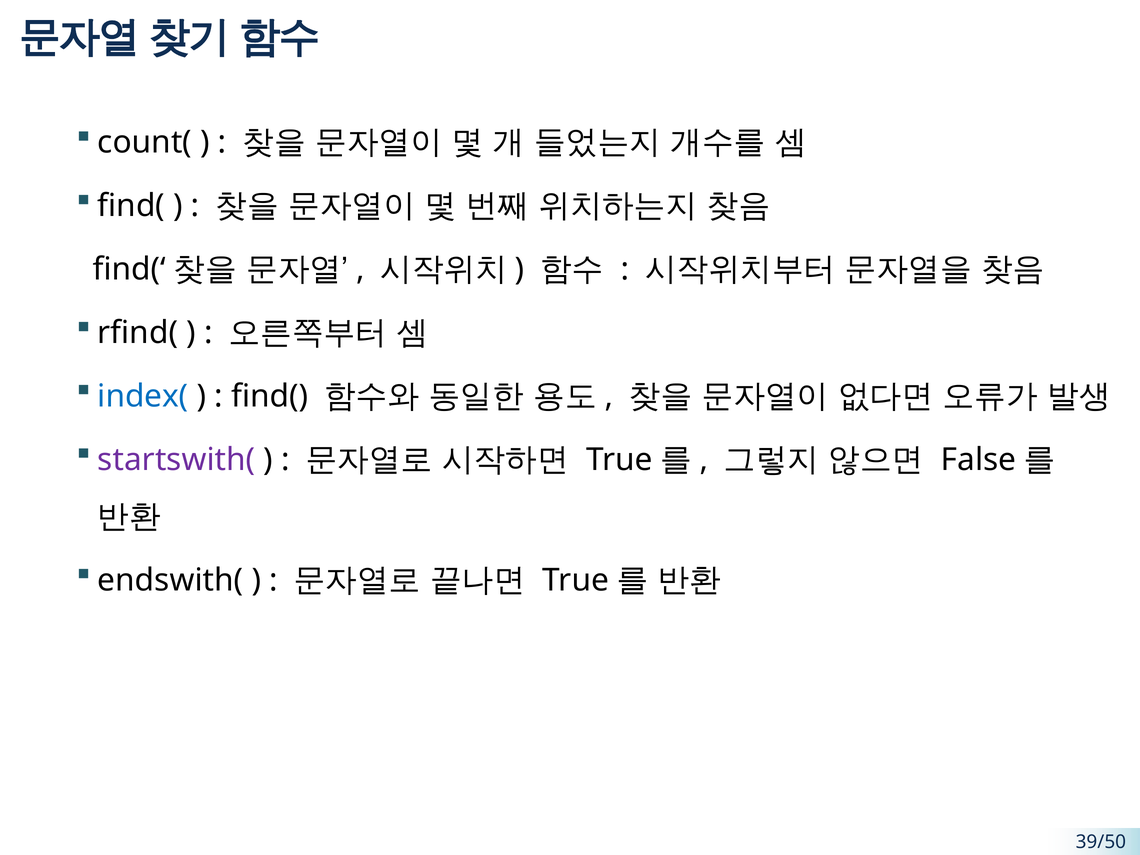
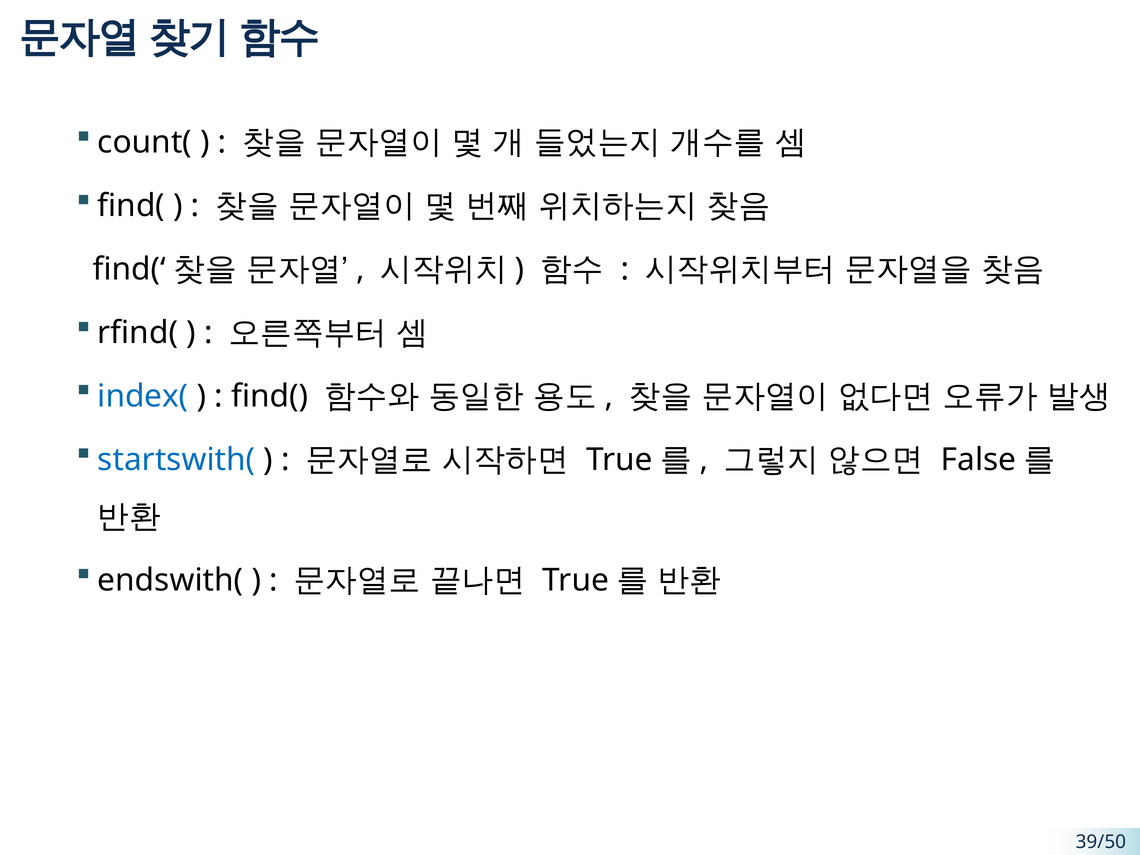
startswith( colour: purple -> blue (176, 460)
